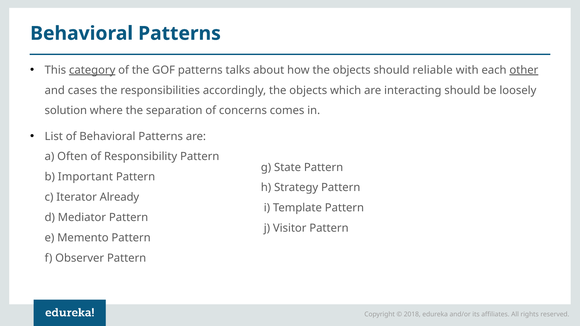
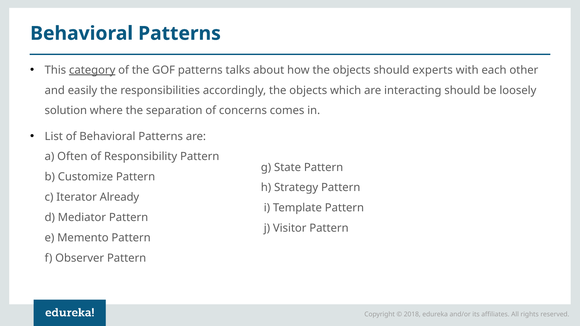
reliable: reliable -> experts (433, 70)
other underline: present -> none (524, 70)
cases: cases -> easily (83, 90)
Important: Important -> Customize (85, 177)
